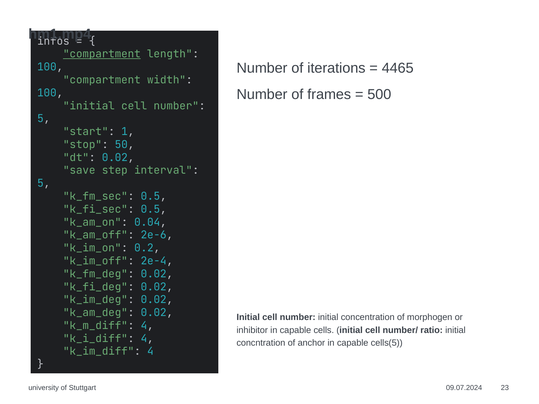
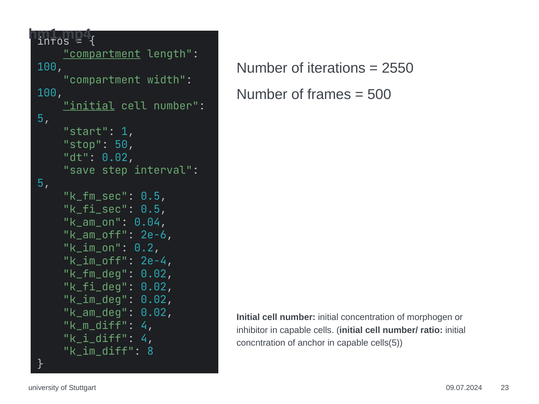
4465: 4465 -> 2550 (398, 68)
initial underline: none -> present (89, 106)
k_im_diff 4: 4 -> 8 (150, 352)
